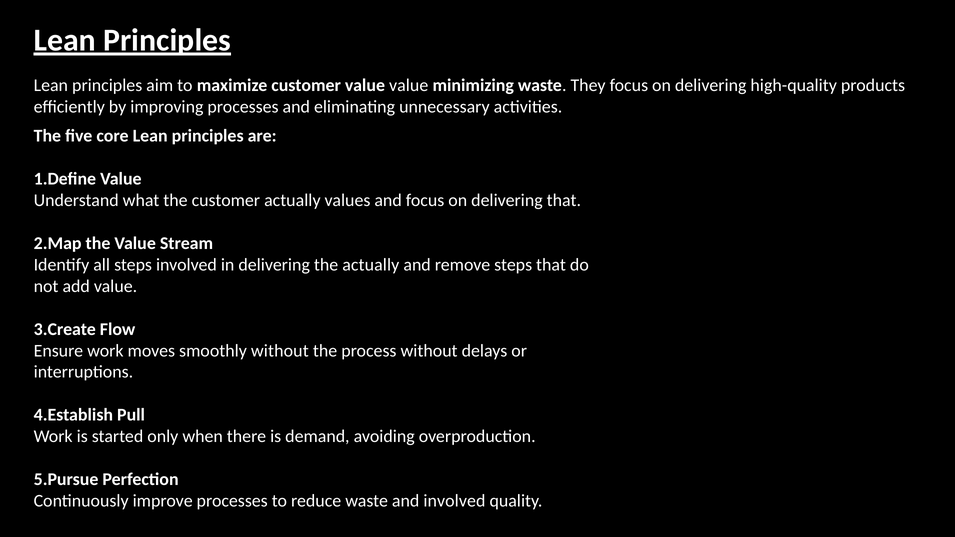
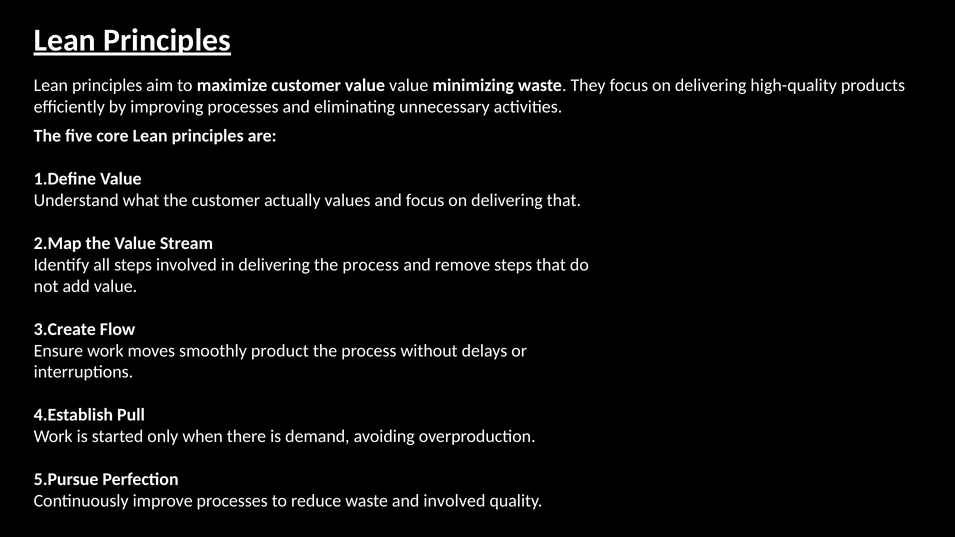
delivering the actually: actually -> process (371, 265)
smoothly without: without -> product (280, 351)
